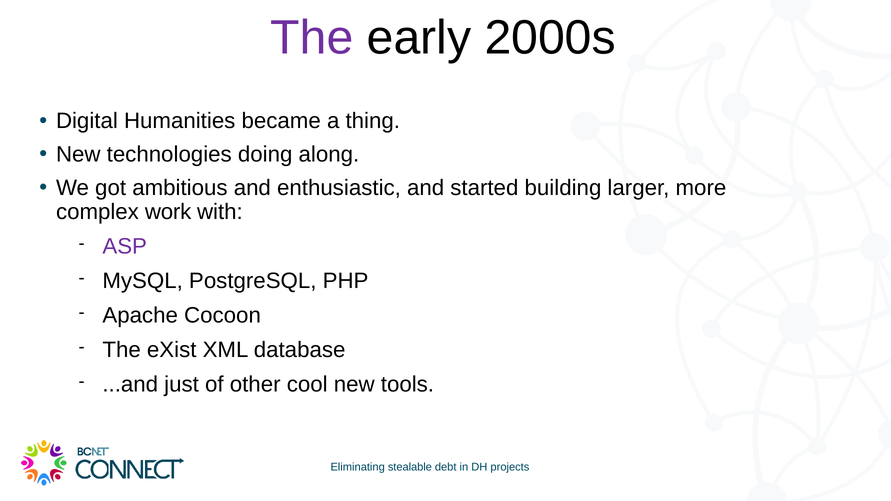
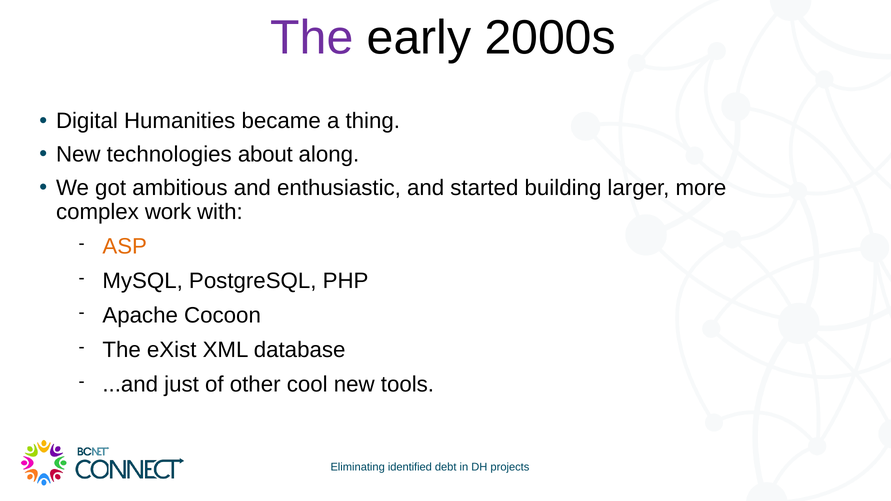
doing: doing -> about (265, 154)
ASP colour: purple -> orange (125, 246)
stealable: stealable -> identified (410, 467)
